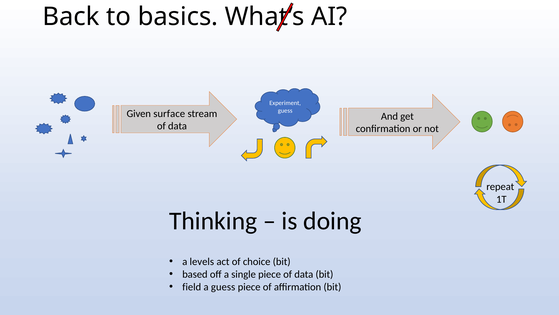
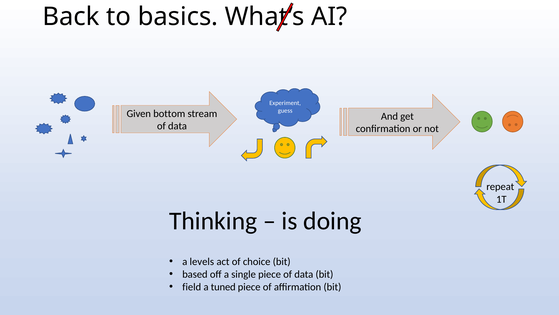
surface: surface -> bottom (169, 113)
a guess: guess -> tuned (223, 286)
